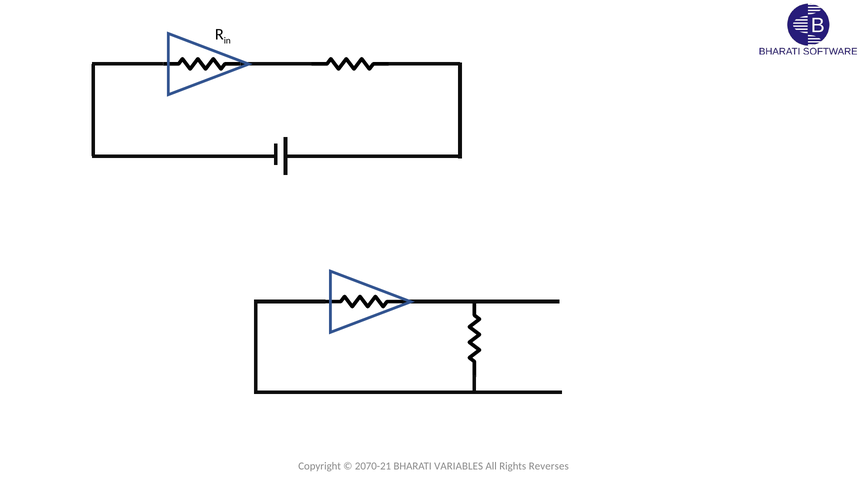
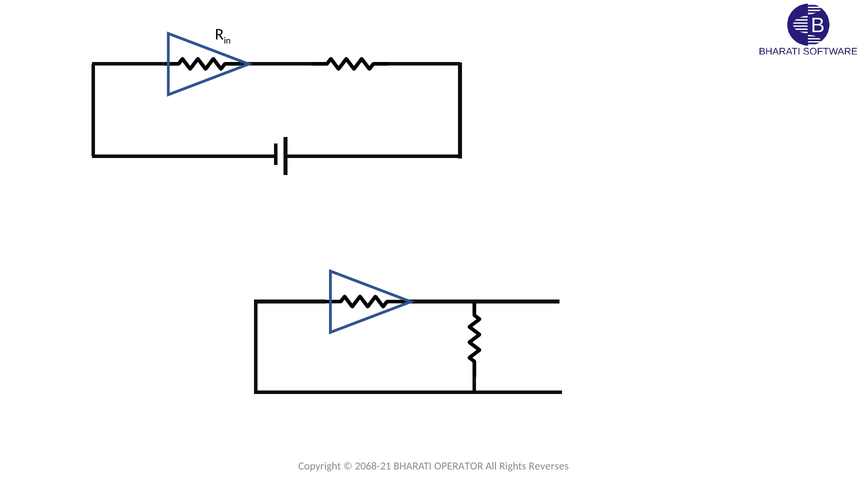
2070-21: 2070-21 -> 2068-21 (373, 466)
VARIABLES: VARIABLES -> OPERATOR (459, 466)
